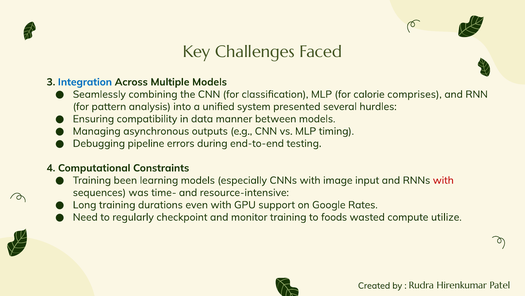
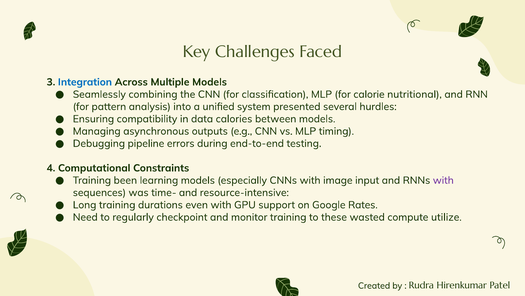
comprises: comprises -> nutritional (414, 94)
manner: manner -> calories (234, 119)
with colour: red -> purple (443, 180)
foods: foods -> these (334, 217)
